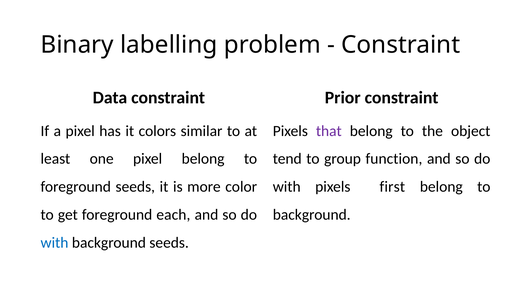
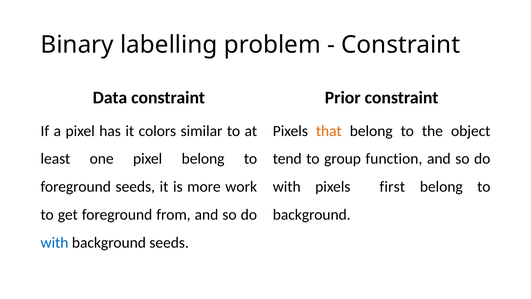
that colour: purple -> orange (329, 131)
color: color -> work (241, 187)
each: each -> from (173, 214)
